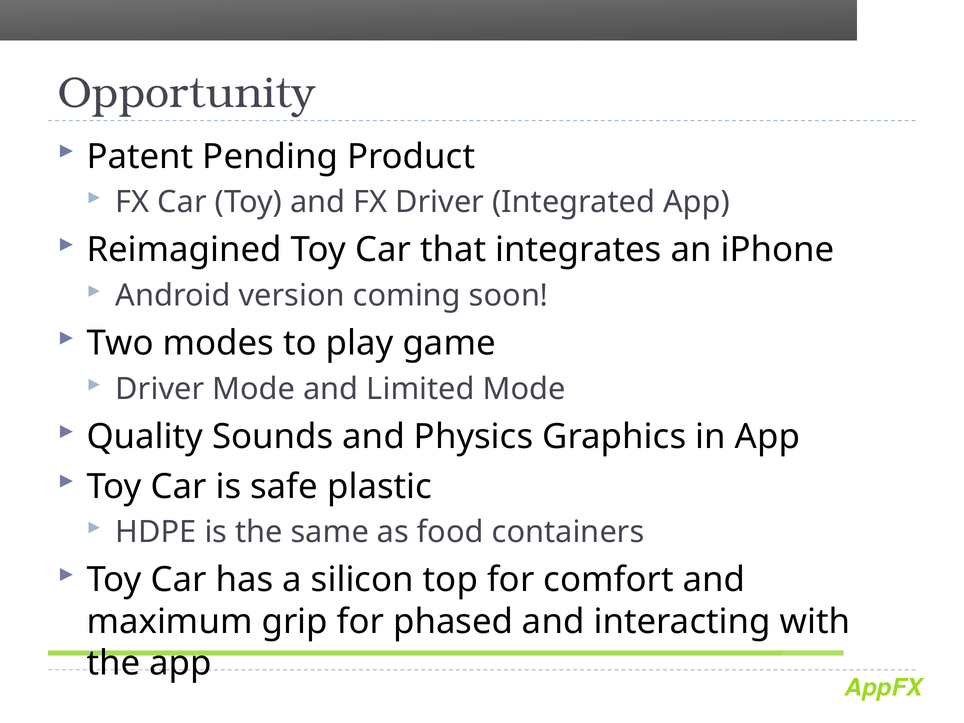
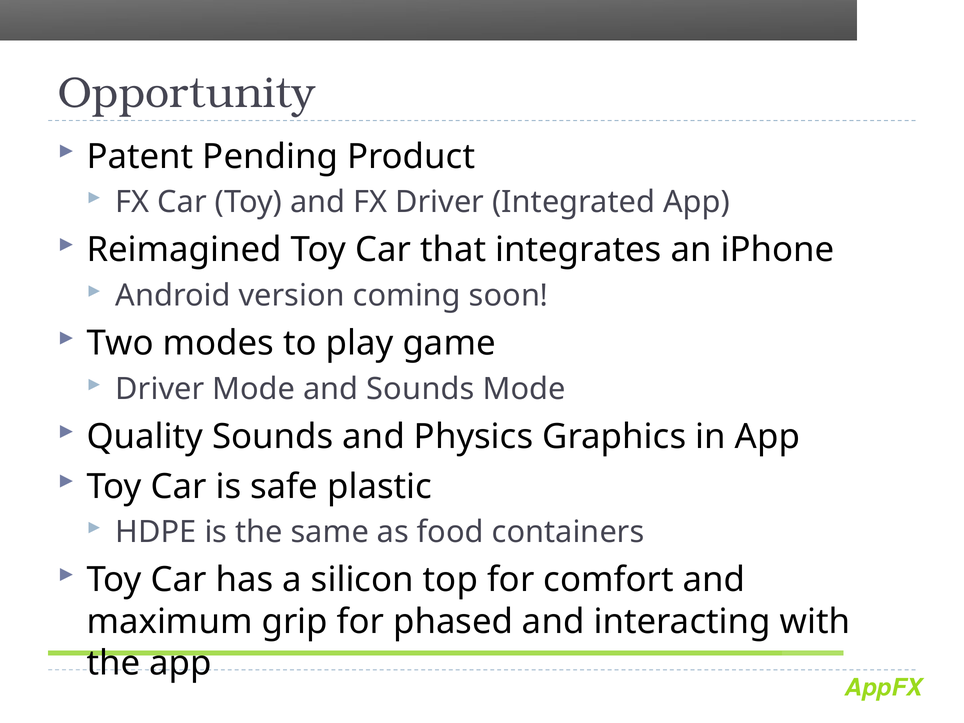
and Limited: Limited -> Sounds (420, 389)
